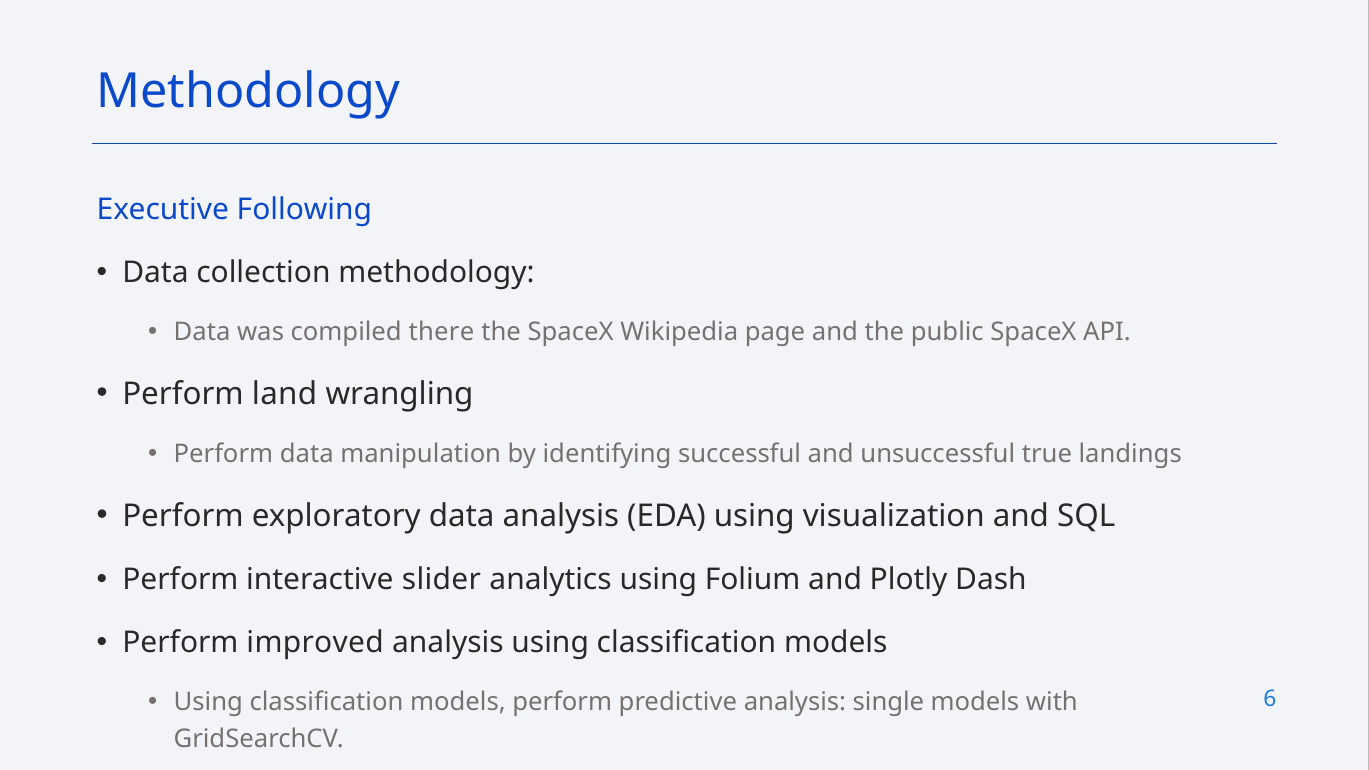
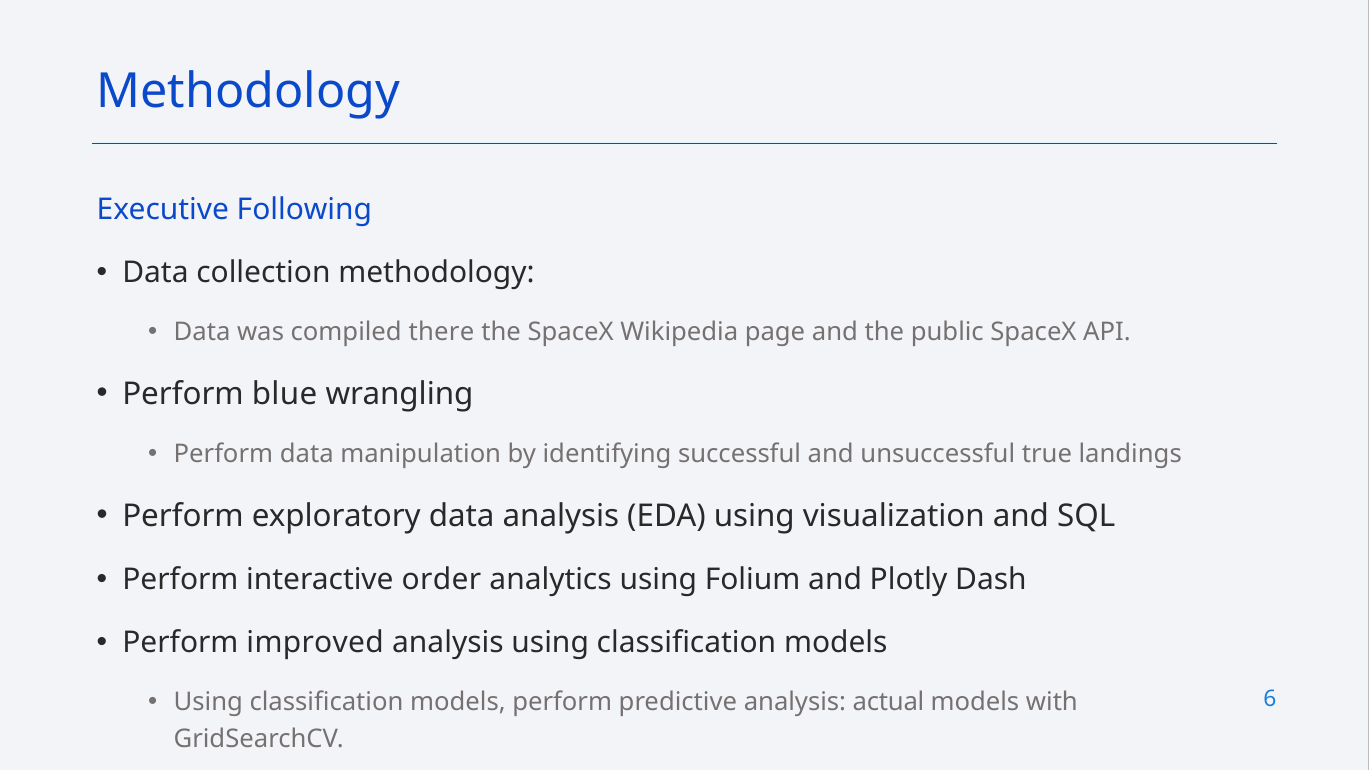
land: land -> blue (285, 394)
slider: slider -> order (441, 580)
single: single -> actual (889, 702)
